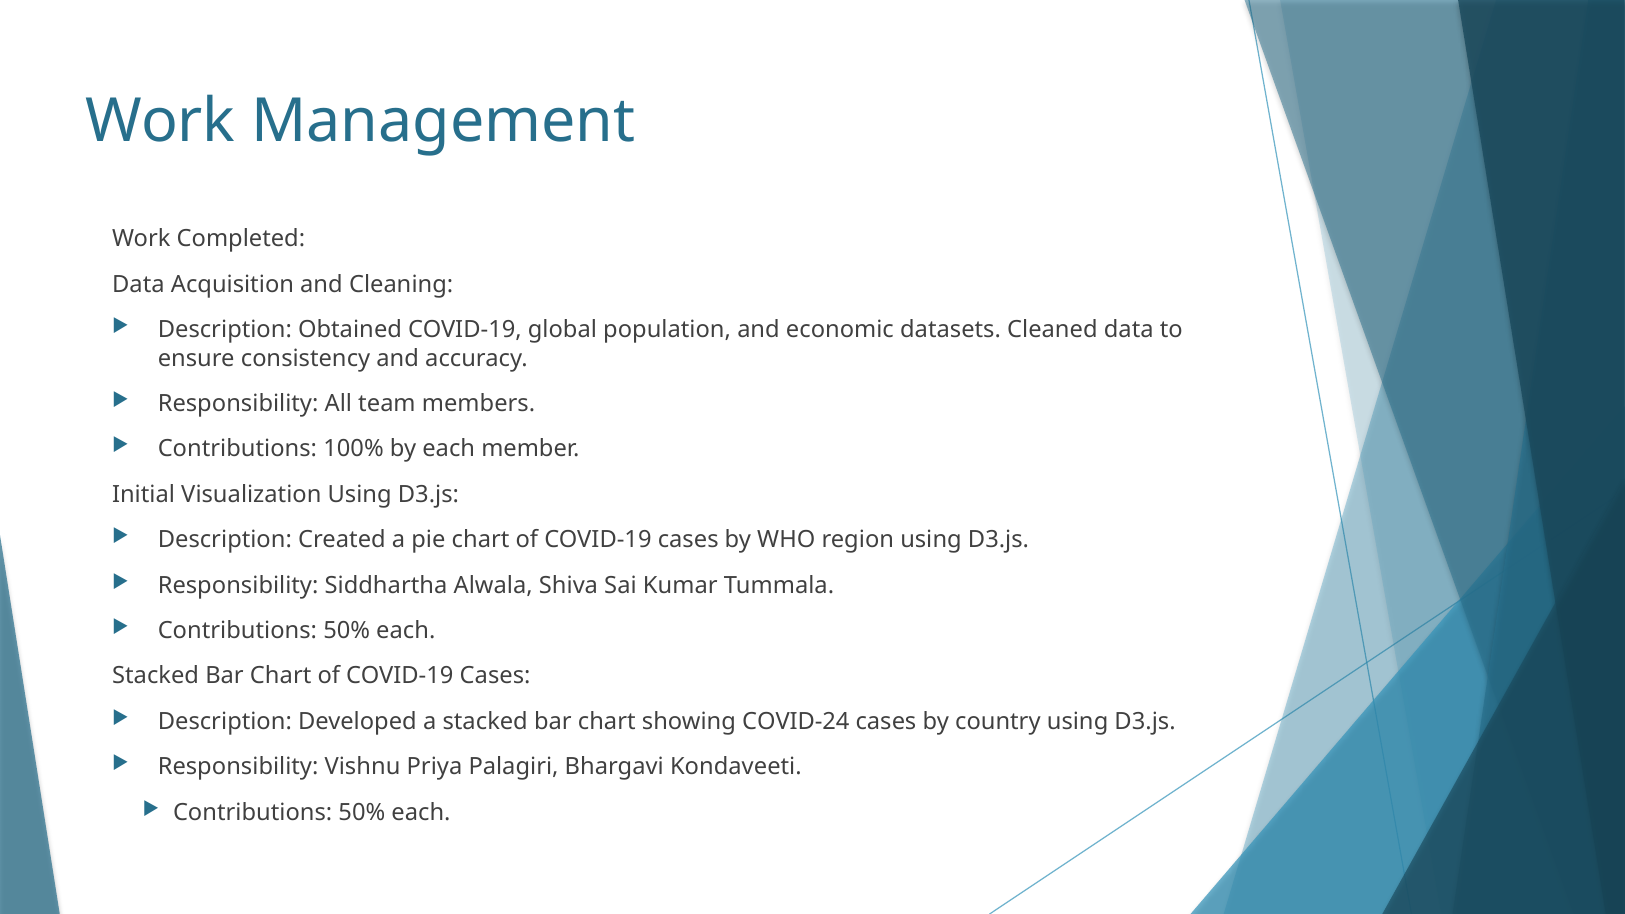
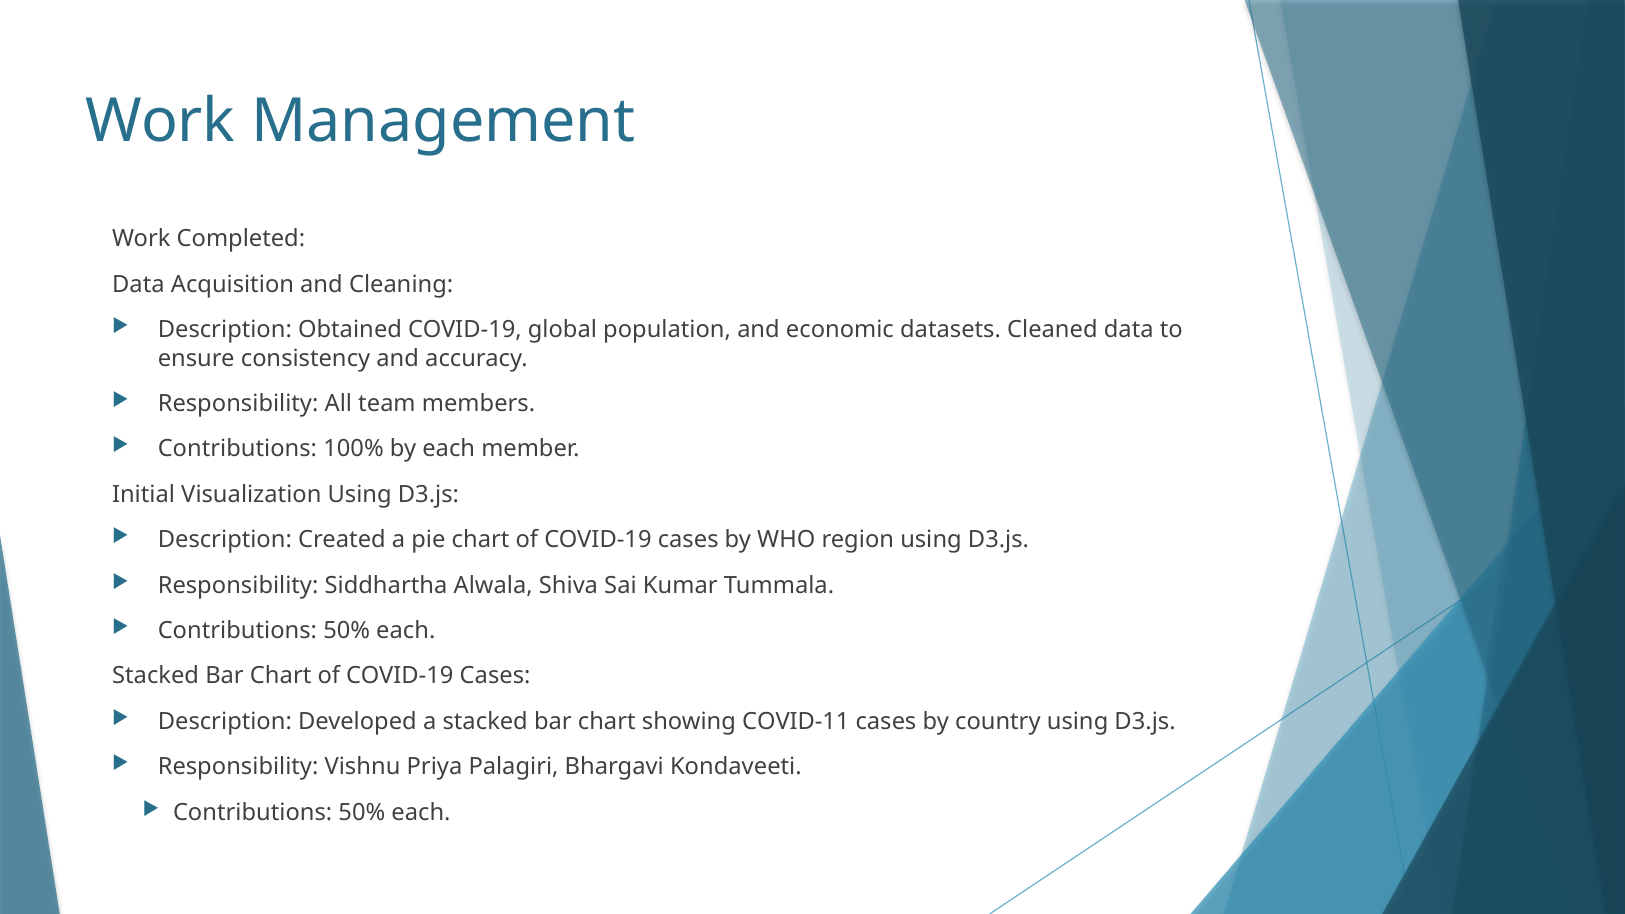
COVID-24: COVID-24 -> COVID-11 (796, 722)
